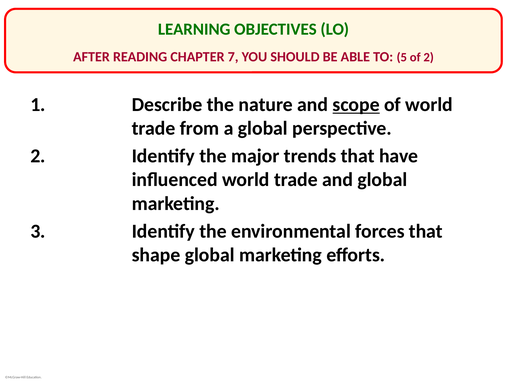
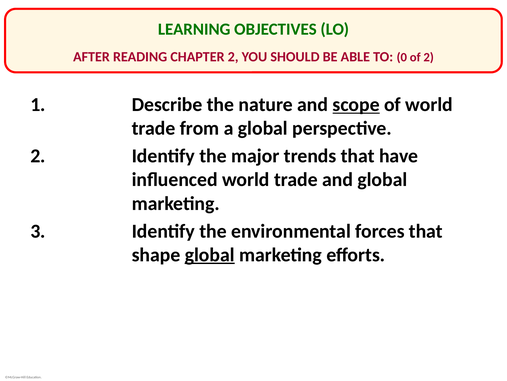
CHAPTER 7: 7 -> 2 (233, 57)
5: 5 -> 0 (402, 57)
global underline: none -> present (210, 254)
